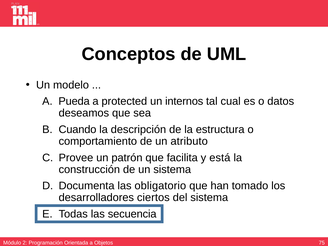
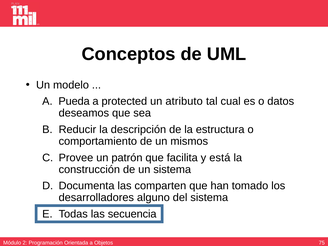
internos: internos -> atributo (184, 101)
Cuando: Cuando -> Reducir (77, 129)
atributo: atributo -> mismos (189, 141)
obligatorio: obligatorio -> comparten (160, 186)
ciertos: ciertos -> alguno (153, 198)
